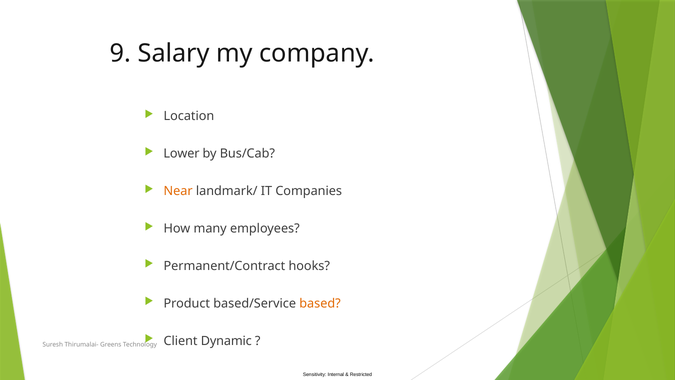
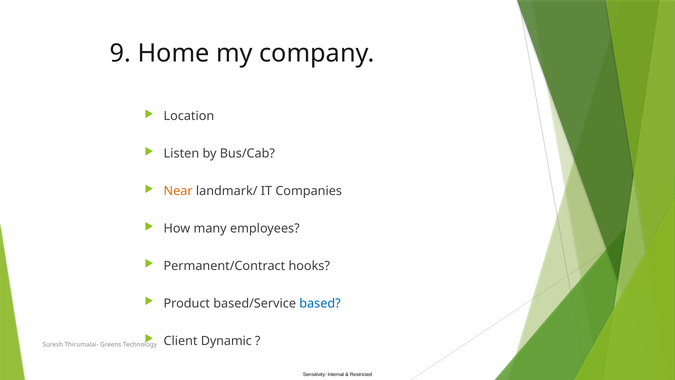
Salary: Salary -> Home (174, 53)
Lower: Lower -> Listen (181, 154)
based colour: orange -> blue (320, 303)
